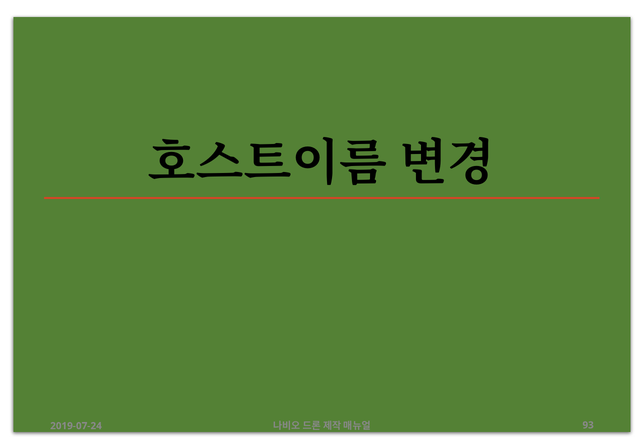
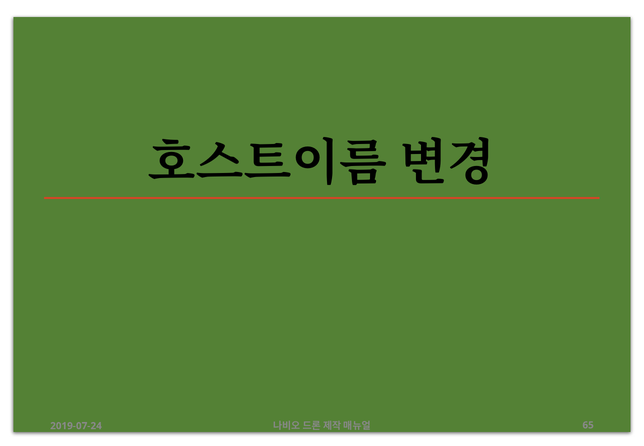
93: 93 -> 65 (588, 425)
